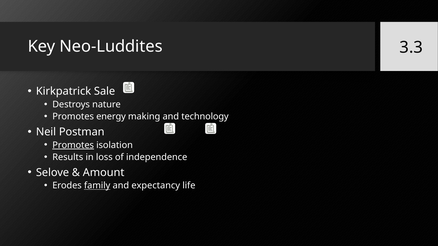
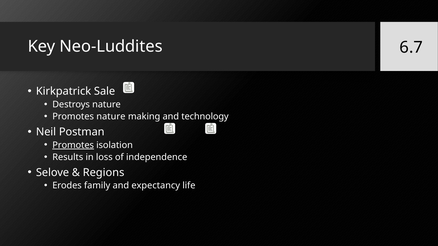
3.3: 3.3 -> 6.7 (411, 47)
Promotes energy: energy -> nature (111, 117)
Amount: Amount -> Regions (104, 173)
family underline: present -> none (97, 186)
